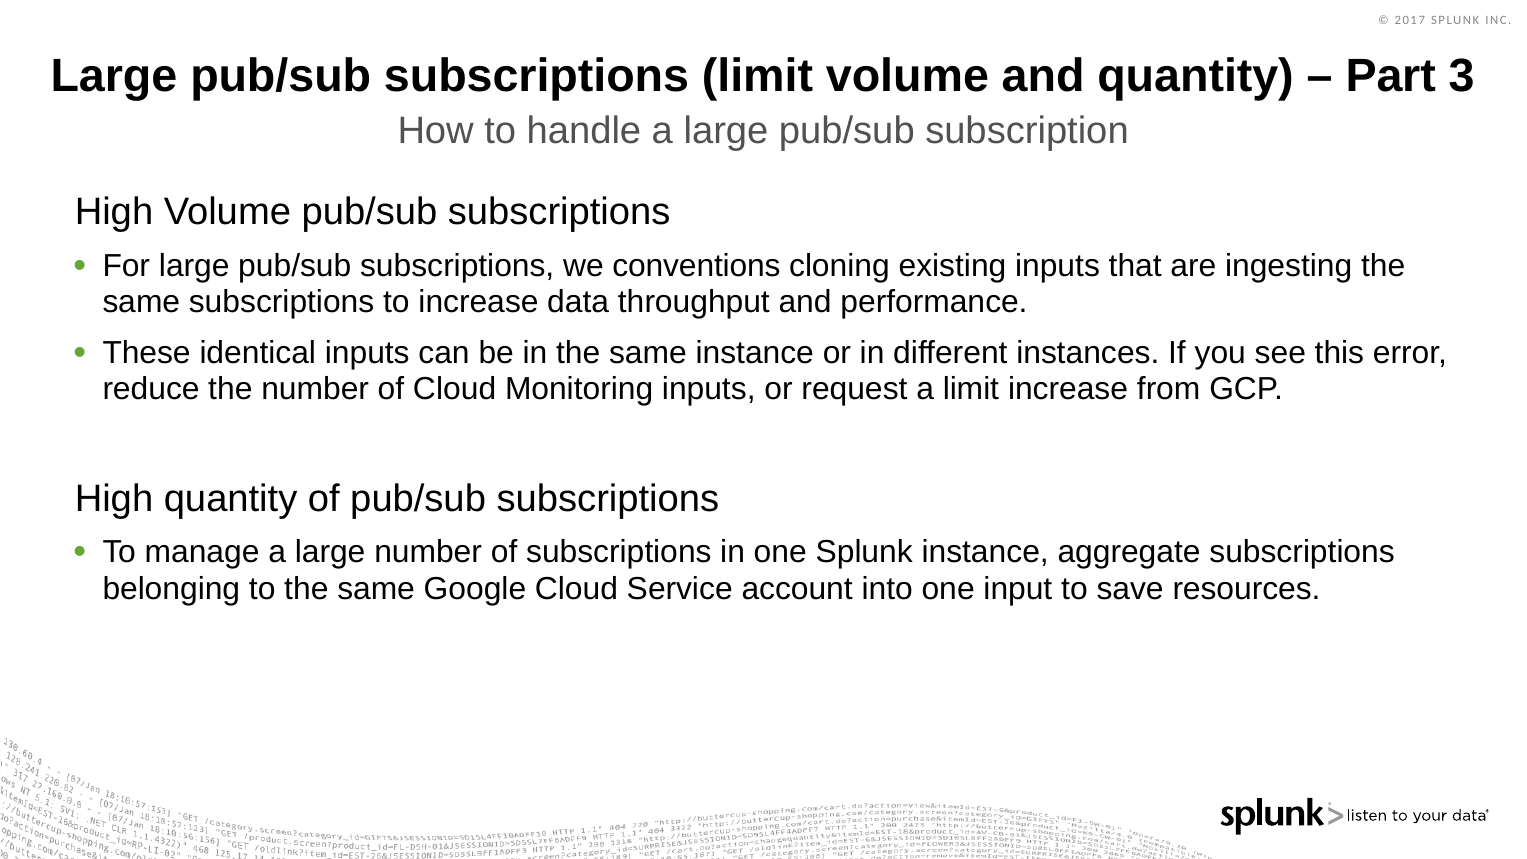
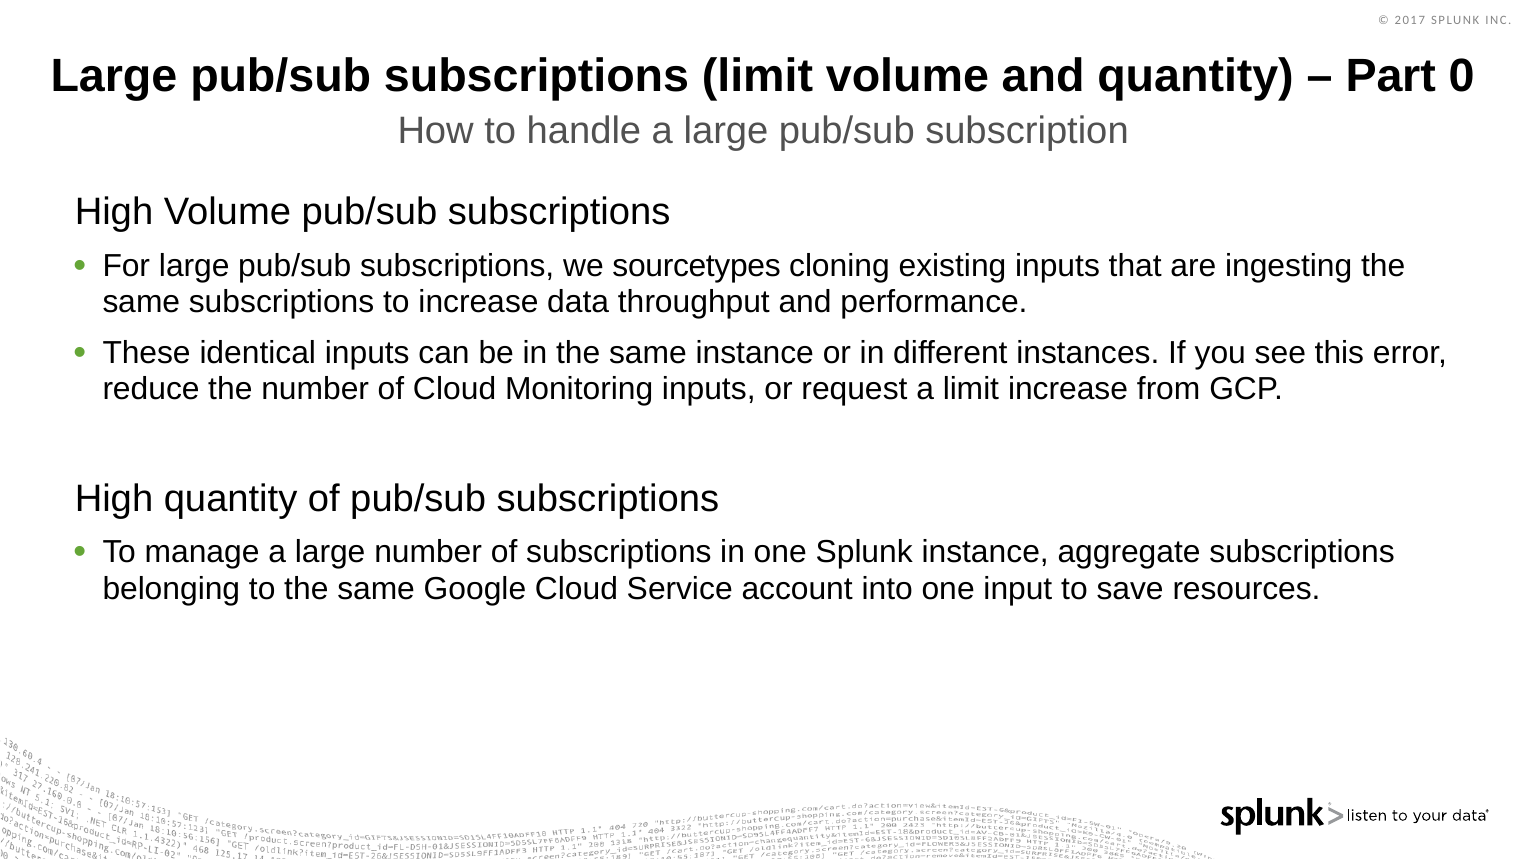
3: 3 -> 0 (1462, 76)
conventions: conventions -> sourcetypes (697, 266)
